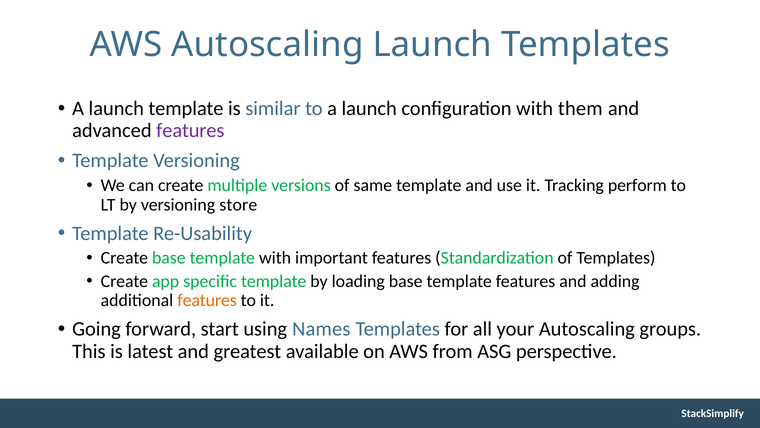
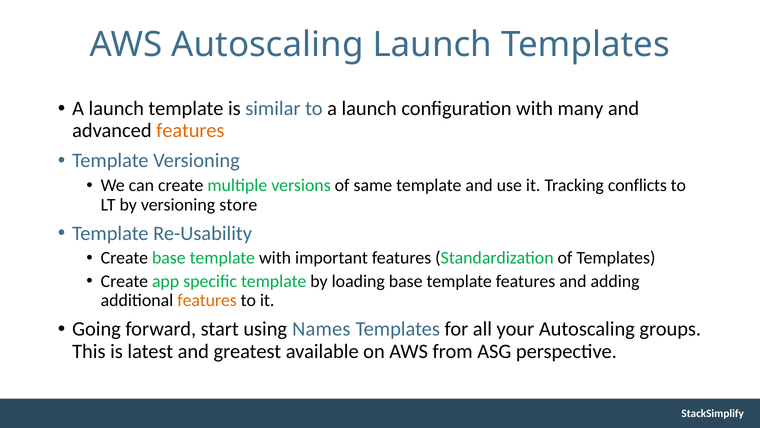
them: them -> many (580, 108)
features colour: purple -> orange (190, 130)
perform: perform -> conflicts (637, 185)
